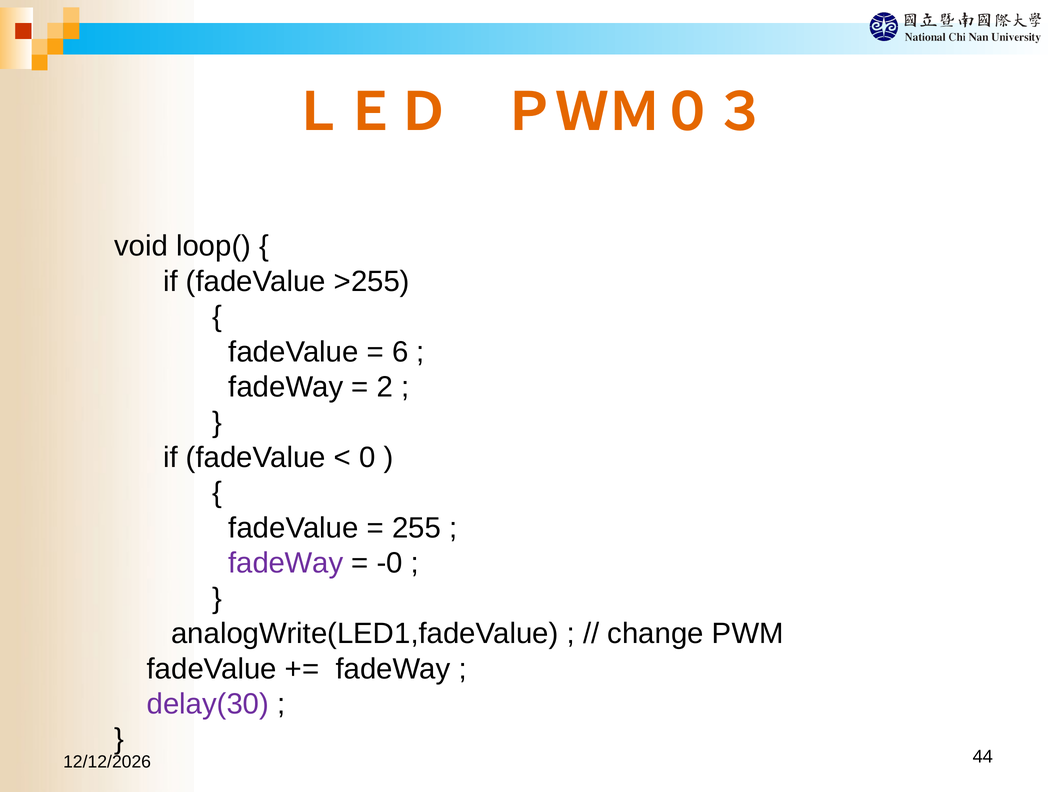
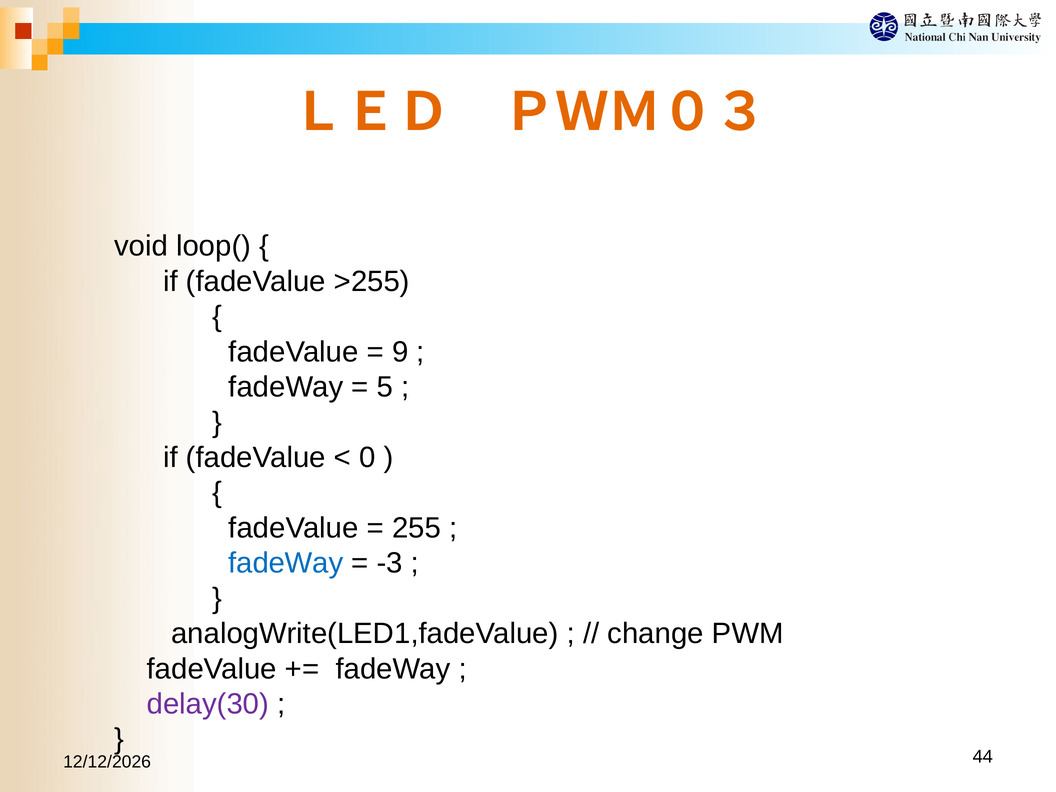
6: 6 -> 9 (400, 352)
2: 2 -> 5 (385, 387)
fadeWay colour: purple -> blue (286, 563)
-0: -0 -> -3 (390, 563)
